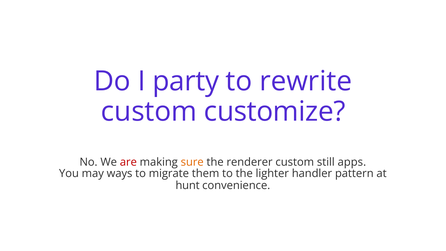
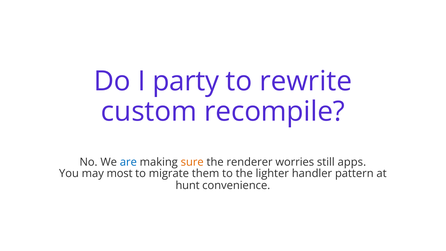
customize: customize -> recompile (275, 111)
are colour: red -> blue (128, 162)
renderer custom: custom -> worries (295, 162)
ways: ways -> most (120, 173)
